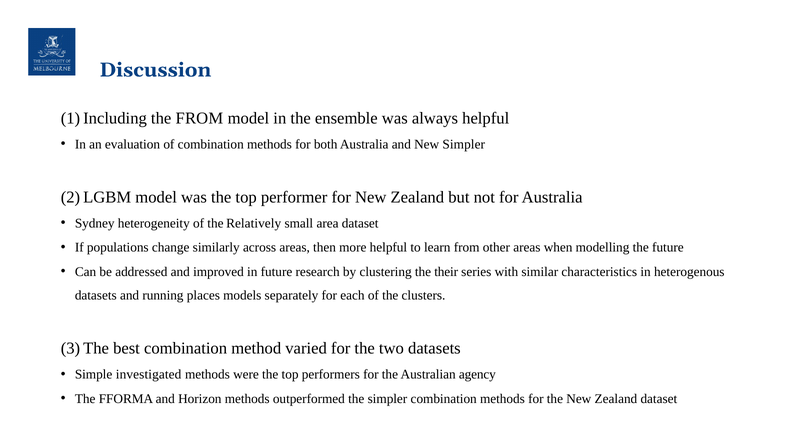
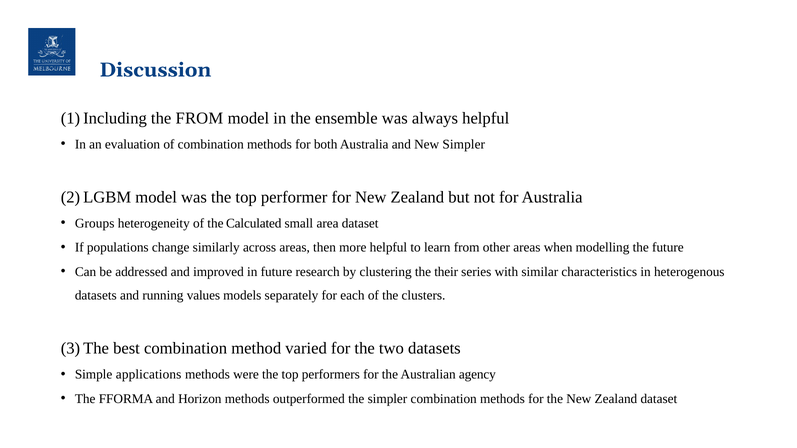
Sydney: Sydney -> Groups (95, 223)
Relatively: Relatively -> Calculated (254, 223)
places: places -> values (203, 296)
investigated: investigated -> applications (149, 375)
